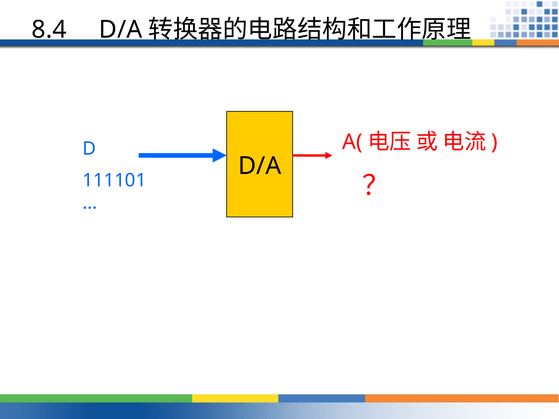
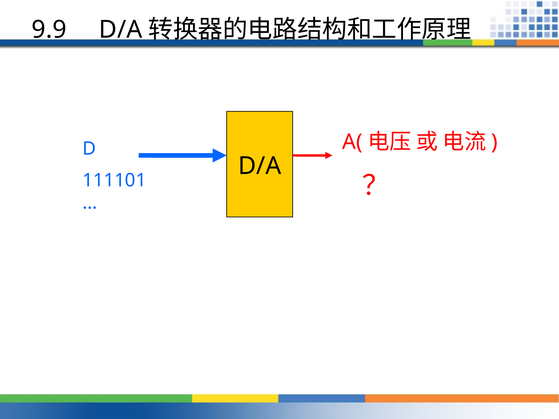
8.4: 8.4 -> 9.9 (49, 30)
